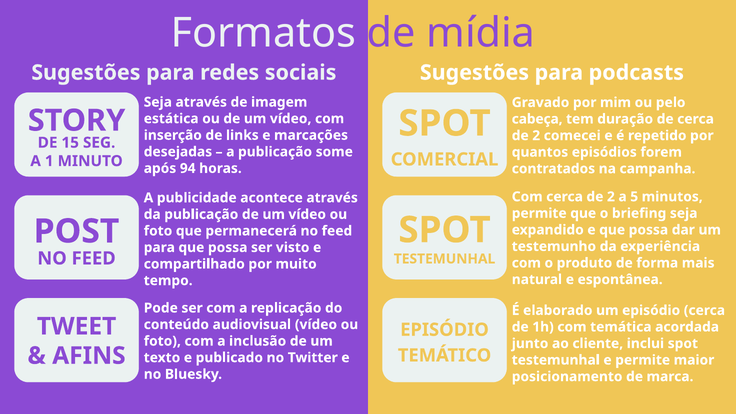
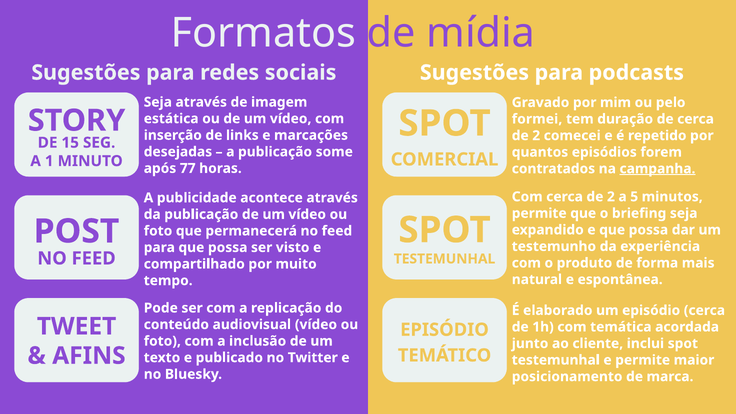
cabeça: cabeça -> formei (537, 119)
94: 94 -> 77 (188, 168)
campanha underline: none -> present (657, 169)
